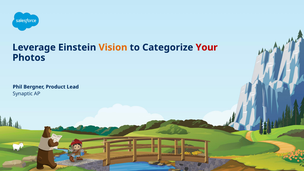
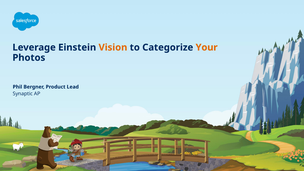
Your colour: red -> orange (207, 47)
